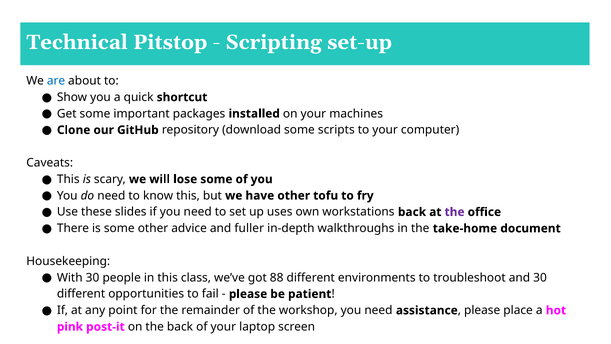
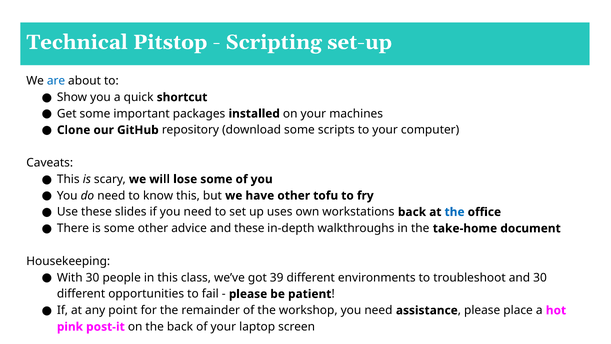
the colour: purple -> blue (455, 212)
and fuller: fuller -> these (249, 228)
88: 88 -> 39 (277, 277)
